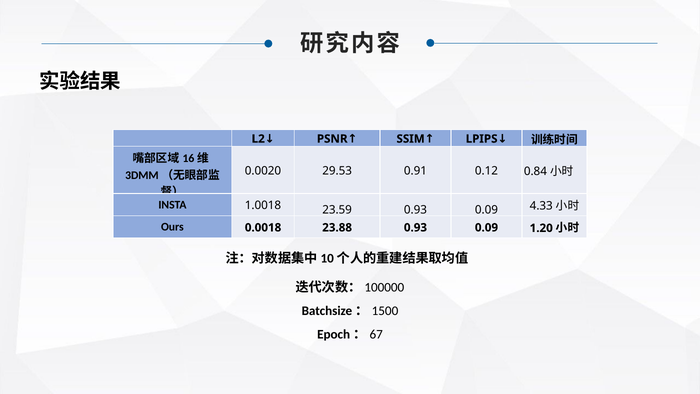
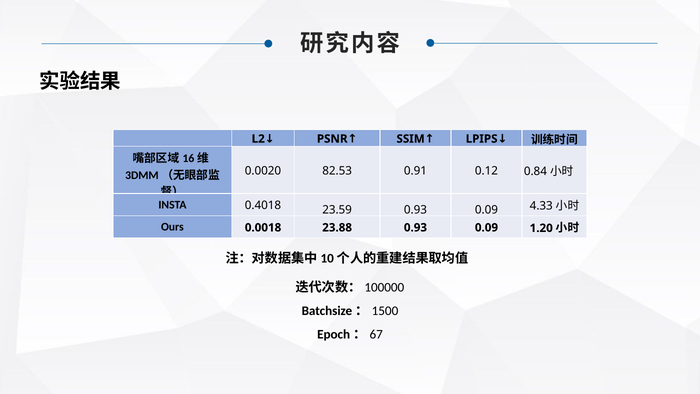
29.53: 29.53 -> 82.53 (337, 171)
1.0018: 1.0018 -> 0.4018 (263, 205)
